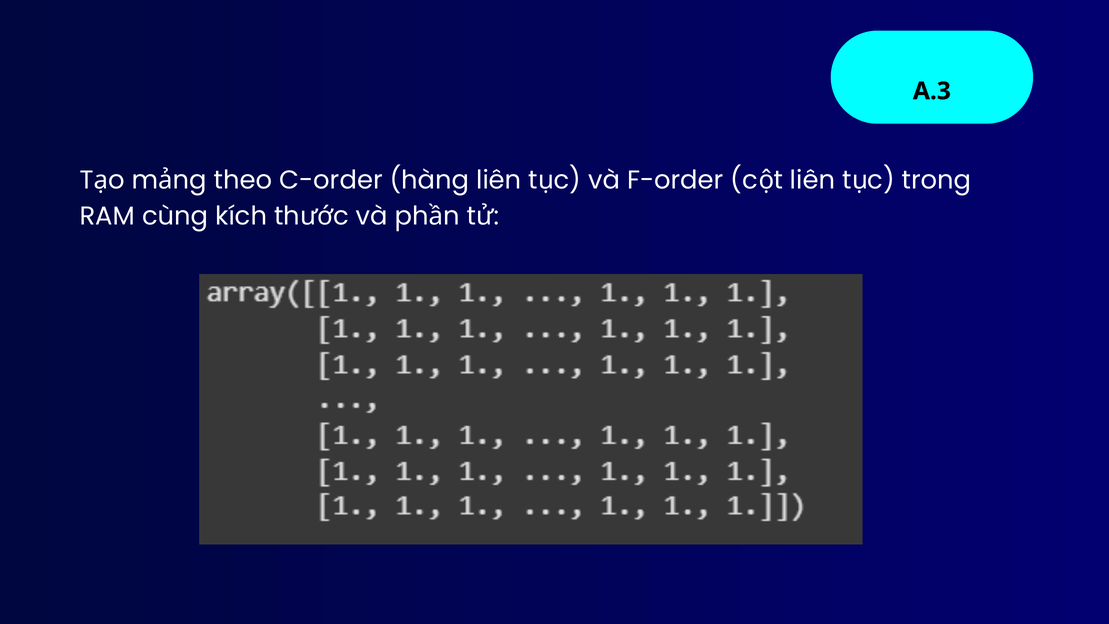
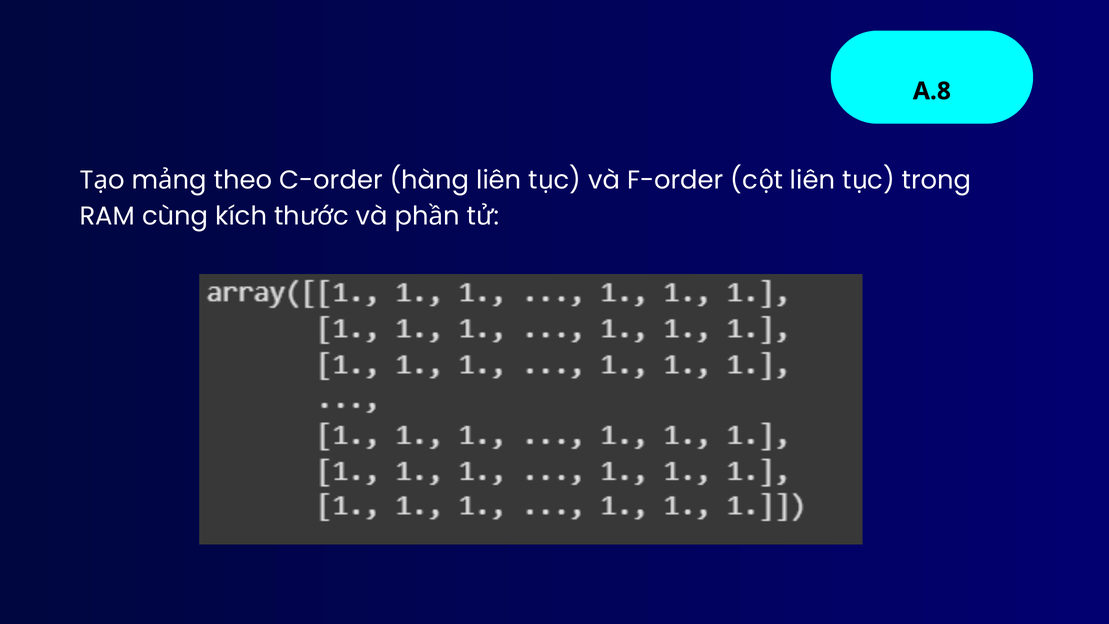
A.3: A.3 -> A.8 (932, 91)
